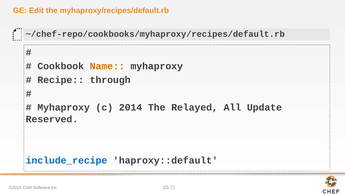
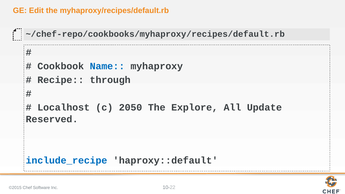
Name colour: orange -> blue (107, 66)
Myhaproxy: Myhaproxy -> Localhost (64, 108)
2014: 2014 -> 2050 (131, 108)
Relayed: Relayed -> Explore (195, 108)
